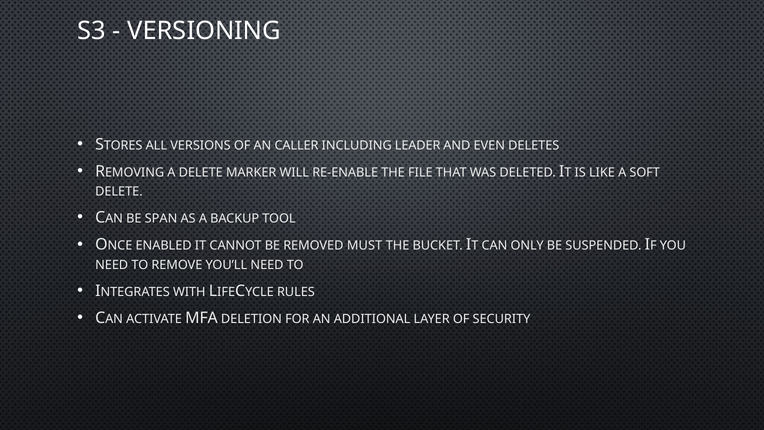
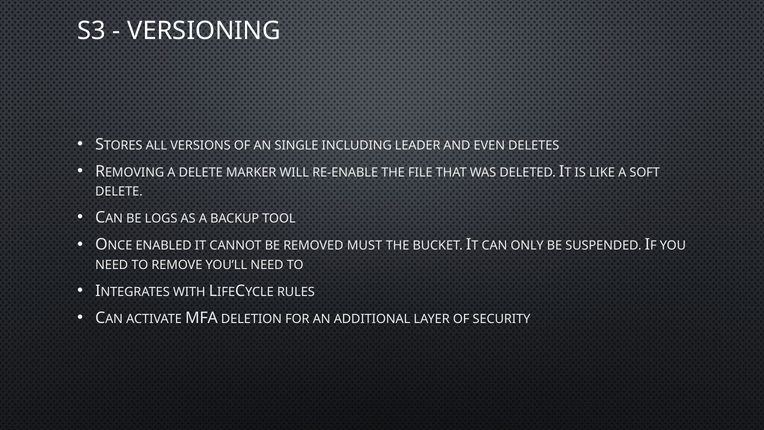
CALLER: CALLER -> SINGLE (296, 145)
SPAN: SPAN -> LOGS (161, 219)
